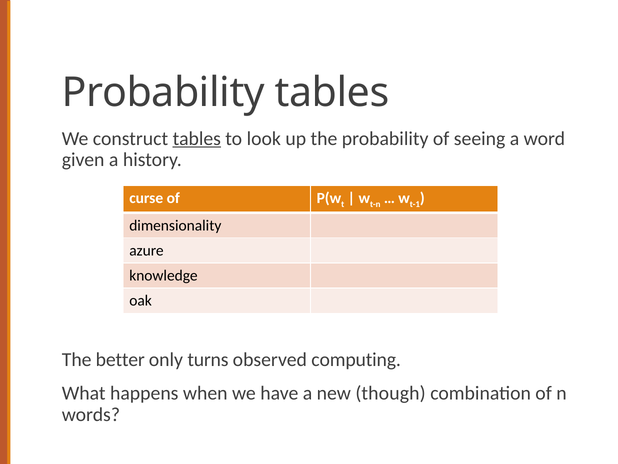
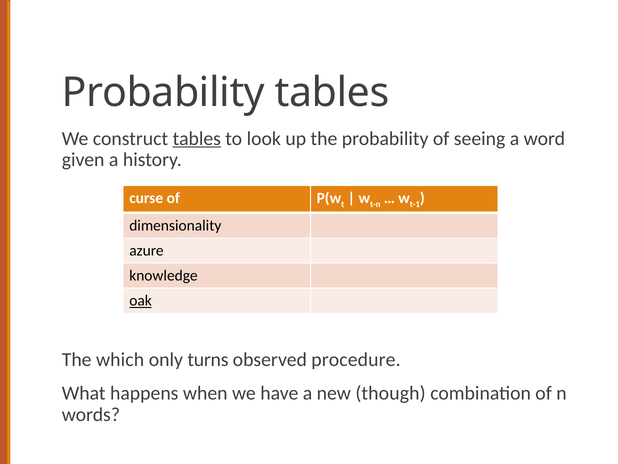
oak underline: none -> present (141, 300)
better: better -> which (120, 360)
computing: computing -> procedure (356, 360)
